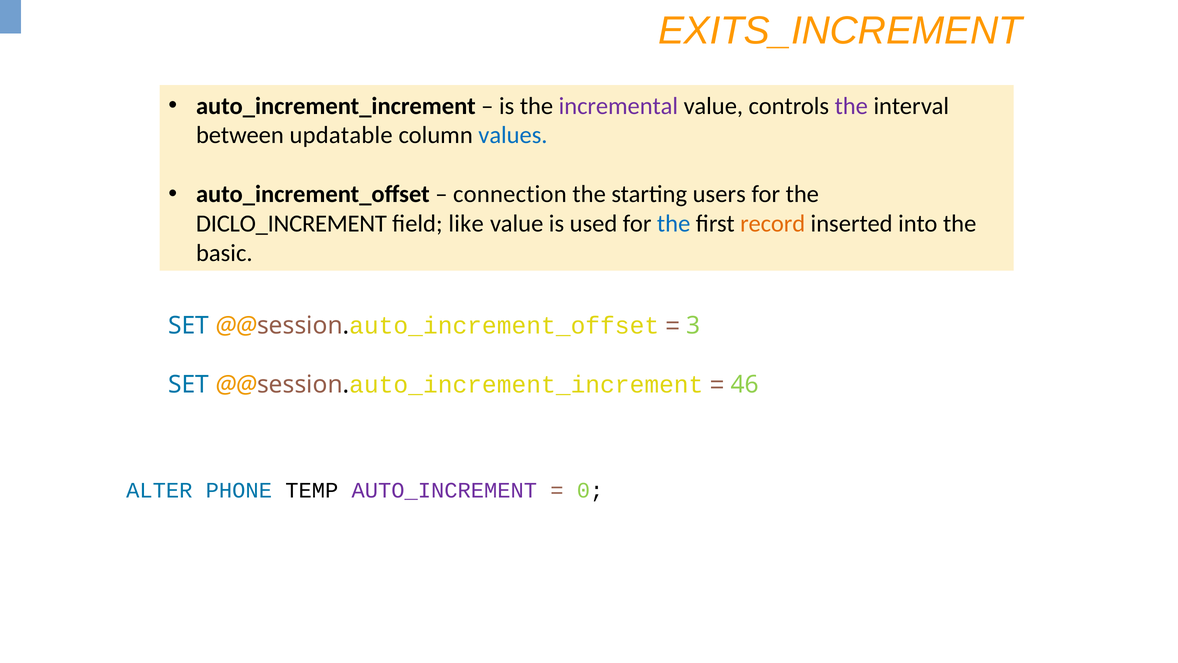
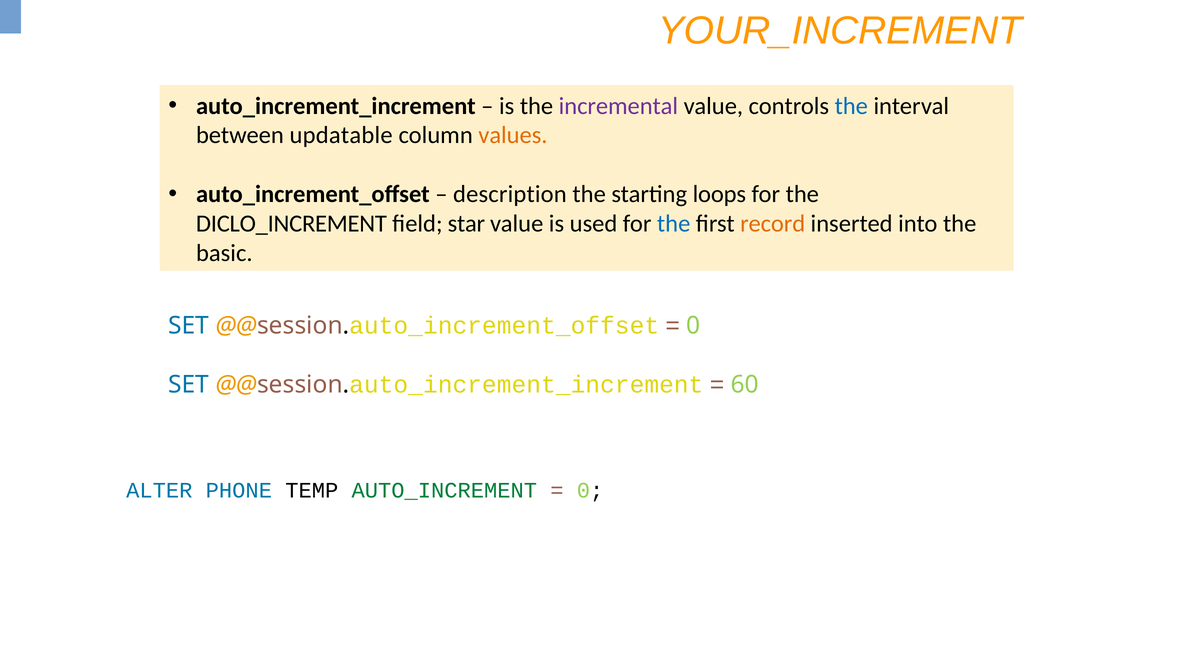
EXITS_INCREMENT: EXITS_INCREMENT -> YOUR_INCREMENT (840, 31)
the colour: purple -> blue (851, 106)
values colour: blue -> orange (513, 135)
connection: connection -> description (510, 194)
users: users -> loops (719, 194)
like: like -> star (466, 224)
3: 3 -> 0 (693, 326)
46: 46 -> 60 (745, 385)
AUTO_INCREMENT colour: purple -> green (444, 490)
